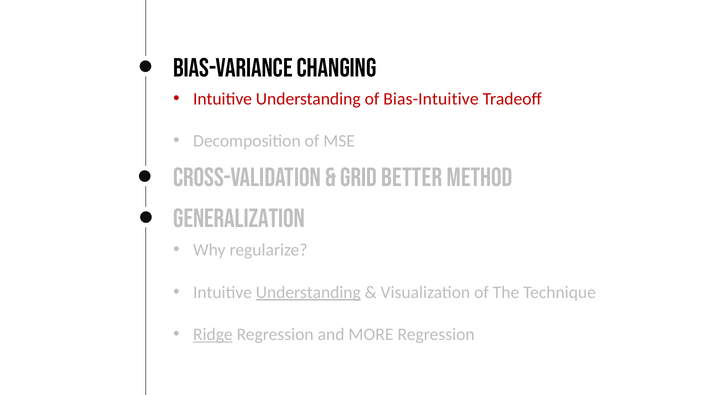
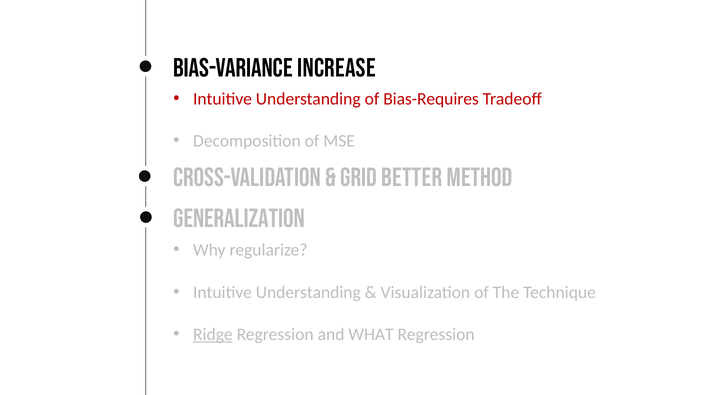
Changing: Changing -> Increase (336, 68)
Bias-Intuitive: Bias-Intuitive -> Bias-Requires (431, 99)
Understanding underline: present -> none (308, 292)
MORE: MORE -> WHAT (371, 334)
